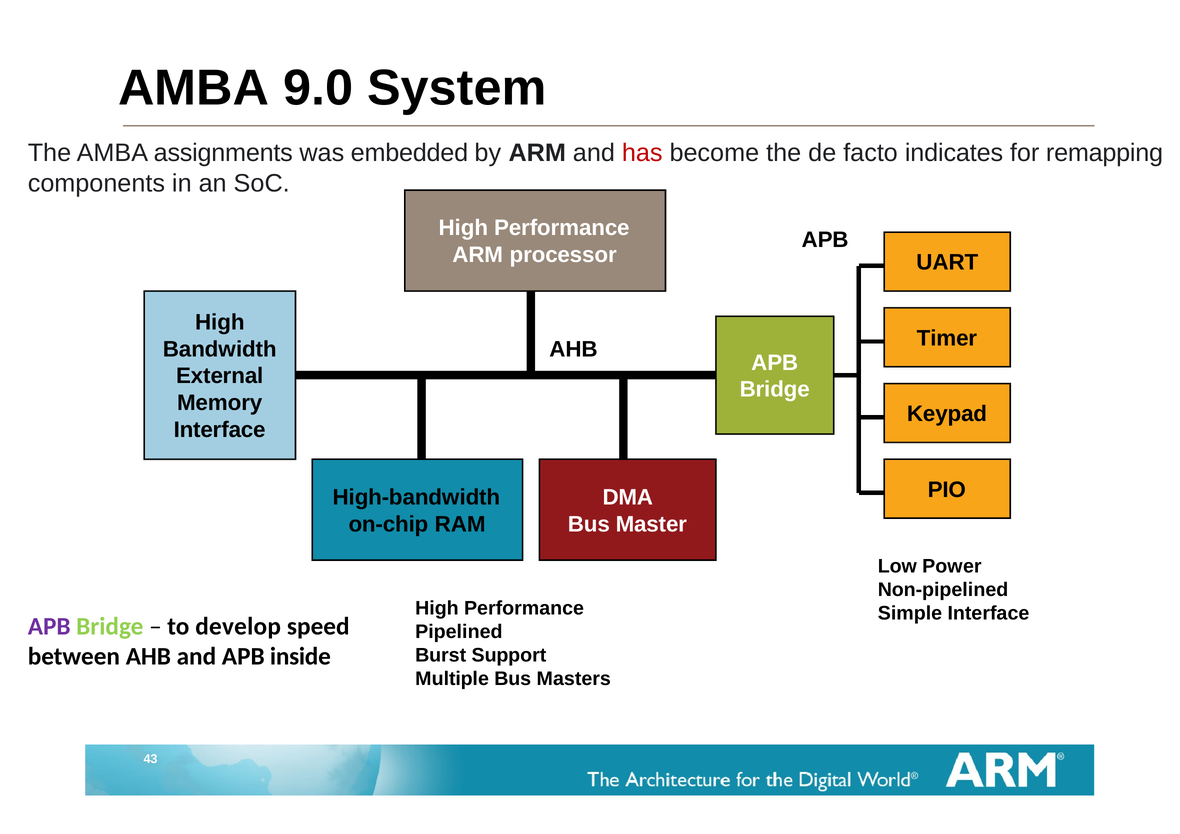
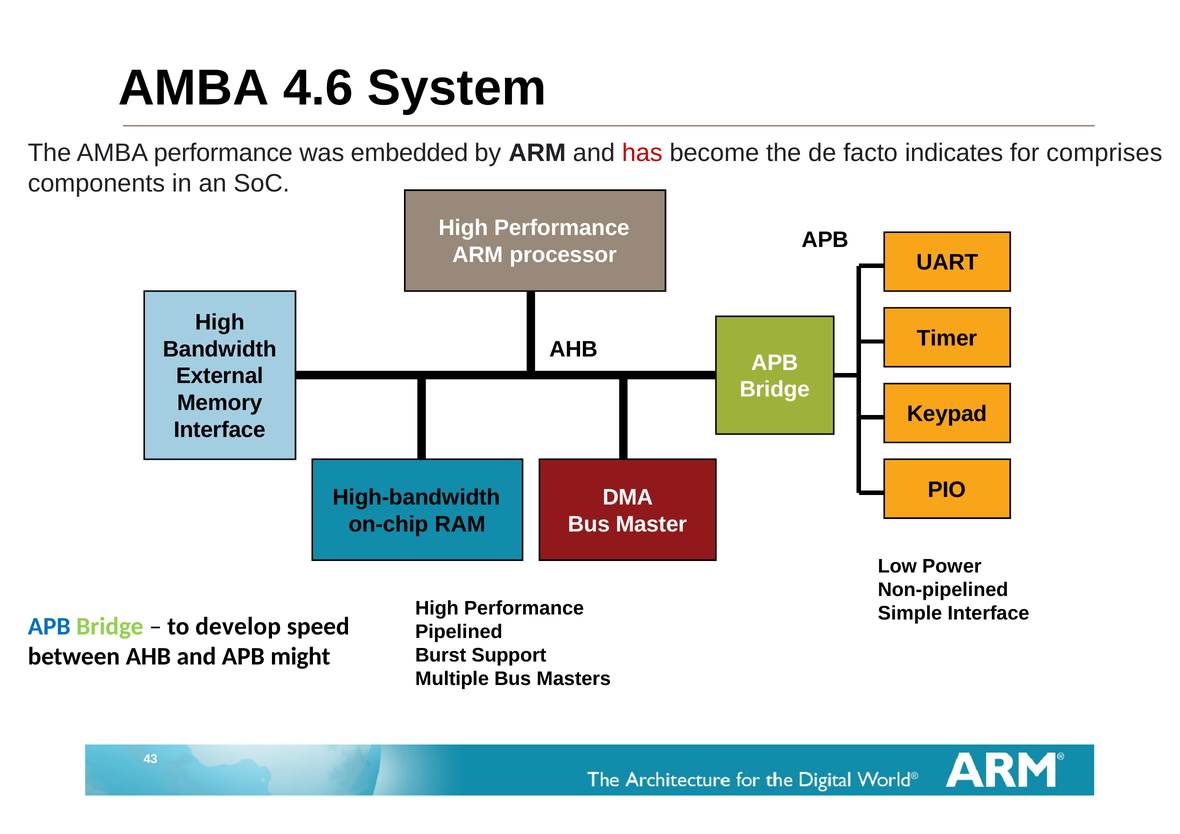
9.0: 9.0 -> 4.6 (318, 88)
AMBA assignments: assignments -> performance (223, 153)
remapping: remapping -> comprises (1104, 153)
APB colour: purple -> blue (49, 626)
inside: inside -> might (300, 657)
